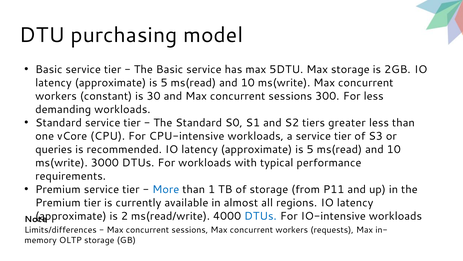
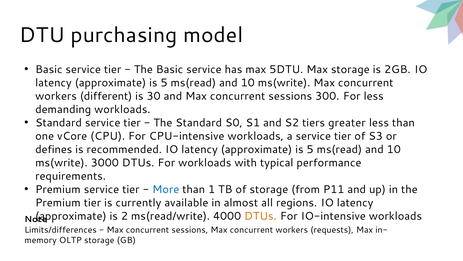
constant: constant -> different (106, 96)
queries: queries -> defines (54, 149)
DTUs colour: blue -> orange (260, 216)
